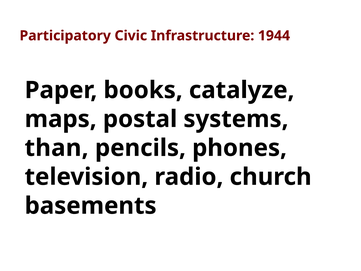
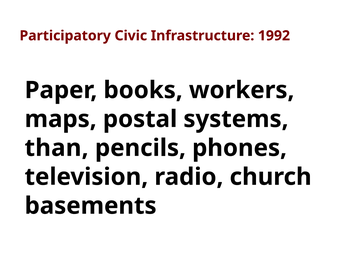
1944: 1944 -> 1992 (274, 36)
catalyze: catalyze -> workers (242, 90)
